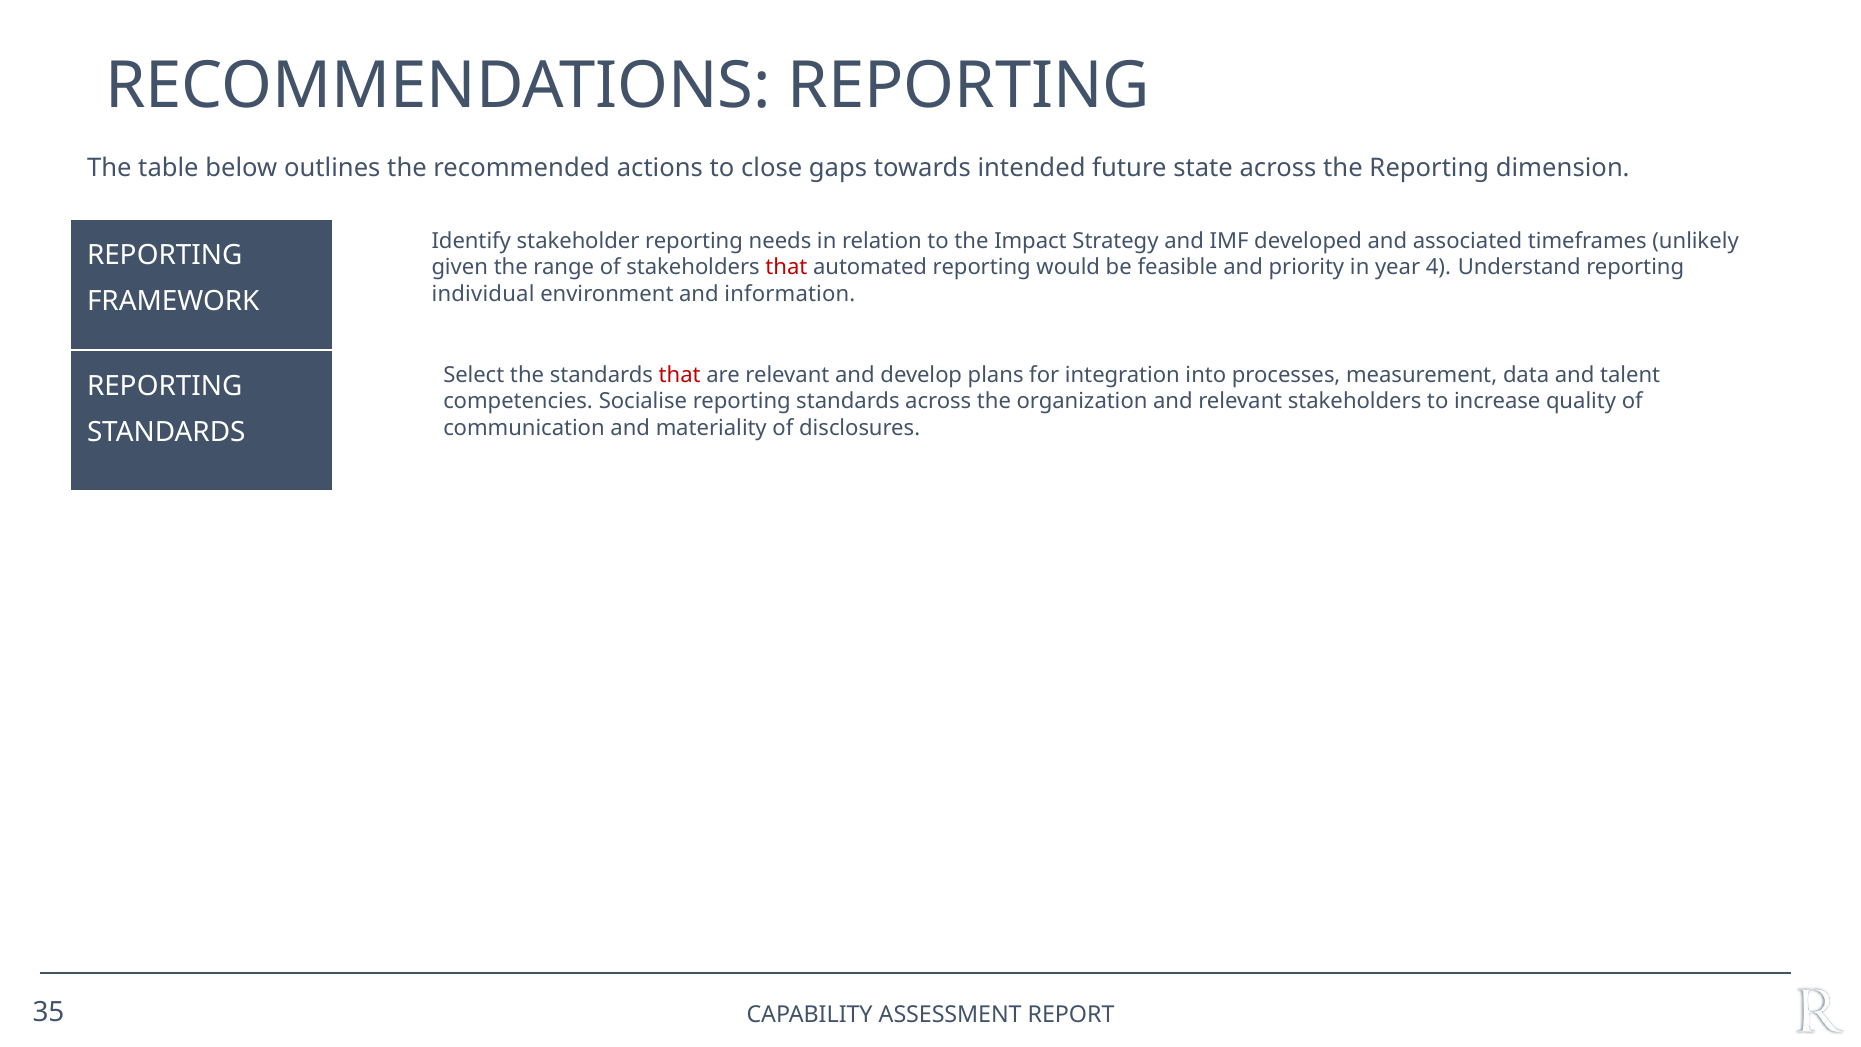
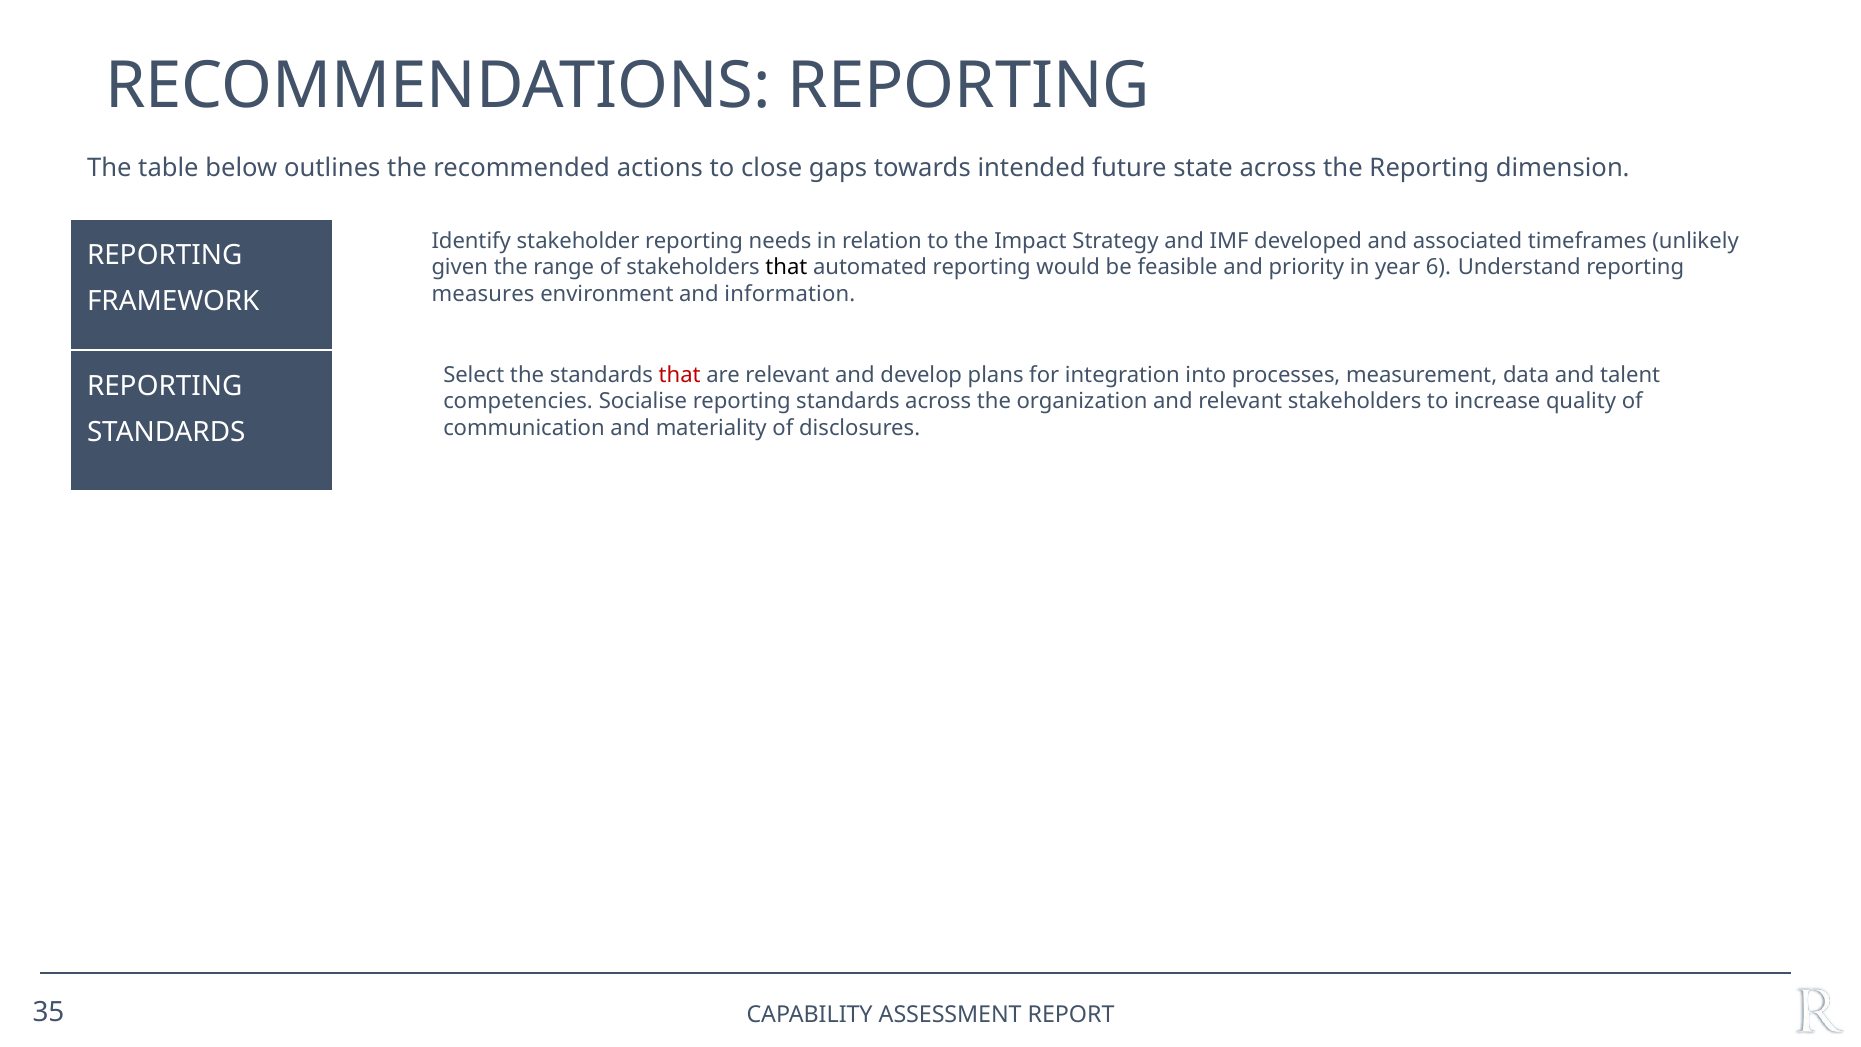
that colour: red -> black (786, 267)
4: 4 -> 6 (1438, 267)
individual: individual -> measures (483, 294)
